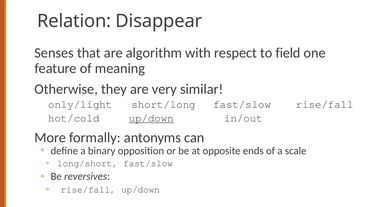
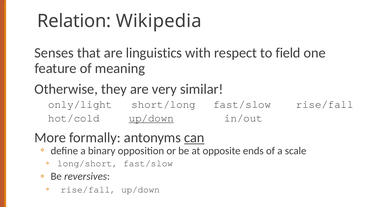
Disappear: Disappear -> Wikipedia (159, 21)
algorithm: algorithm -> linguistics (154, 53)
can underline: none -> present (194, 137)
